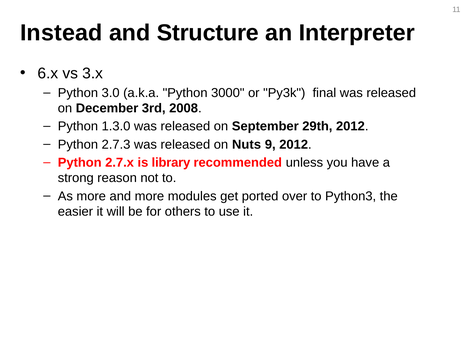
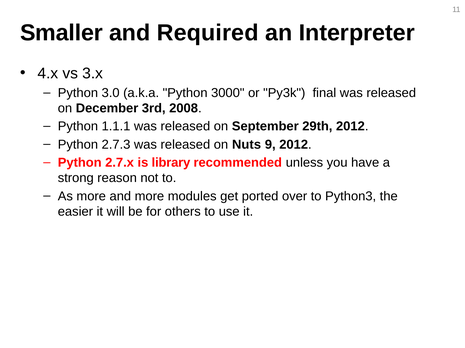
Instead: Instead -> Smaller (61, 33)
Structure: Structure -> Required (208, 33)
6.x: 6.x -> 4.x (48, 74)
1.3.0: 1.3.0 -> 1.1.1 (116, 127)
